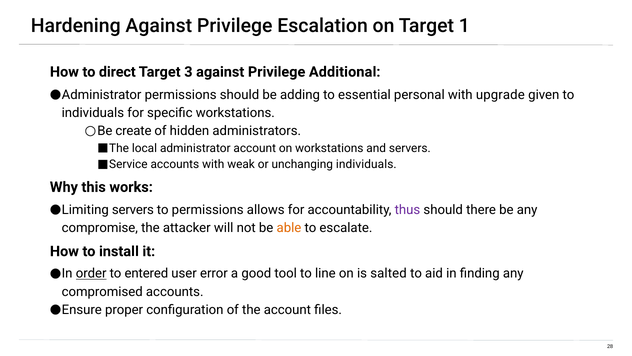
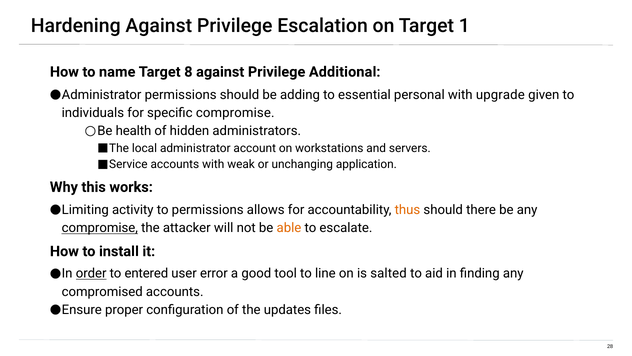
direct: direct -> name (117, 72)
3: 3 -> 8 (188, 72)
specific workstations: workstations -> compromise (235, 113)
create: create -> health (133, 131)
unchanging individuals: individuals -> application (366, 164)
Limiting servers: servers -> activity (133, 210)
thus colour: purple -> orange (407, 210)
compromise underline: none -> present (100, 228)
the account: account -> updates (287, 310)
